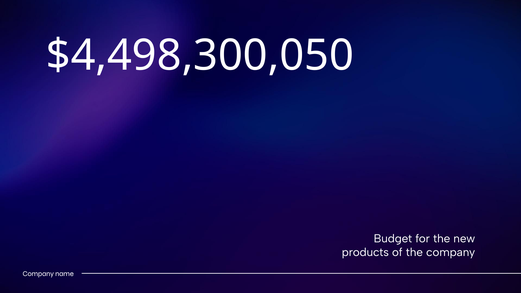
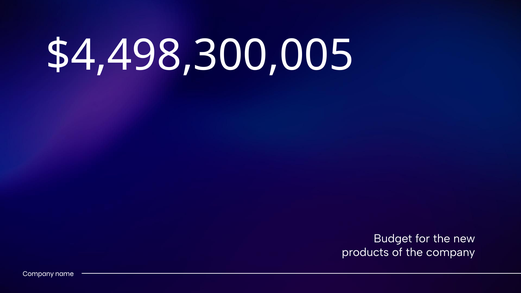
$4,498,300,050: $4,498,300,050 -> $4,498,300,005 (200, 55)
